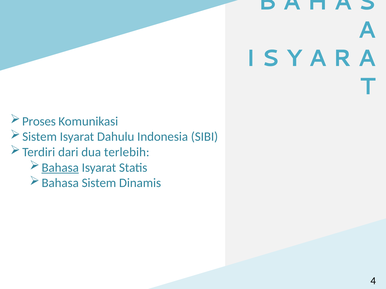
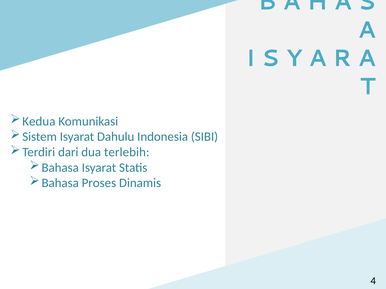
Proses: Proses -> Kedua (39, 121)
Bahasa underline: present -> none (60, 168)
Bahasa Sistem: Sistem -> Proses (99, 183)
